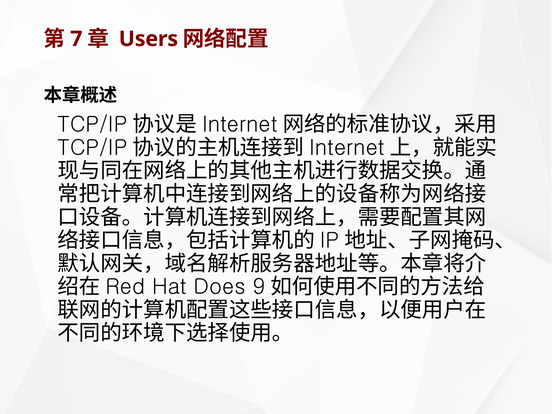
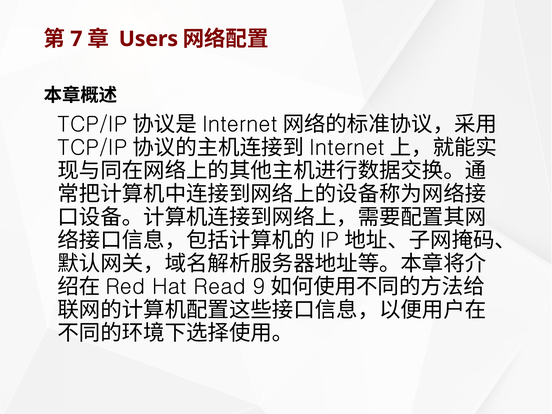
Does: Does -> Read (220, 287)
